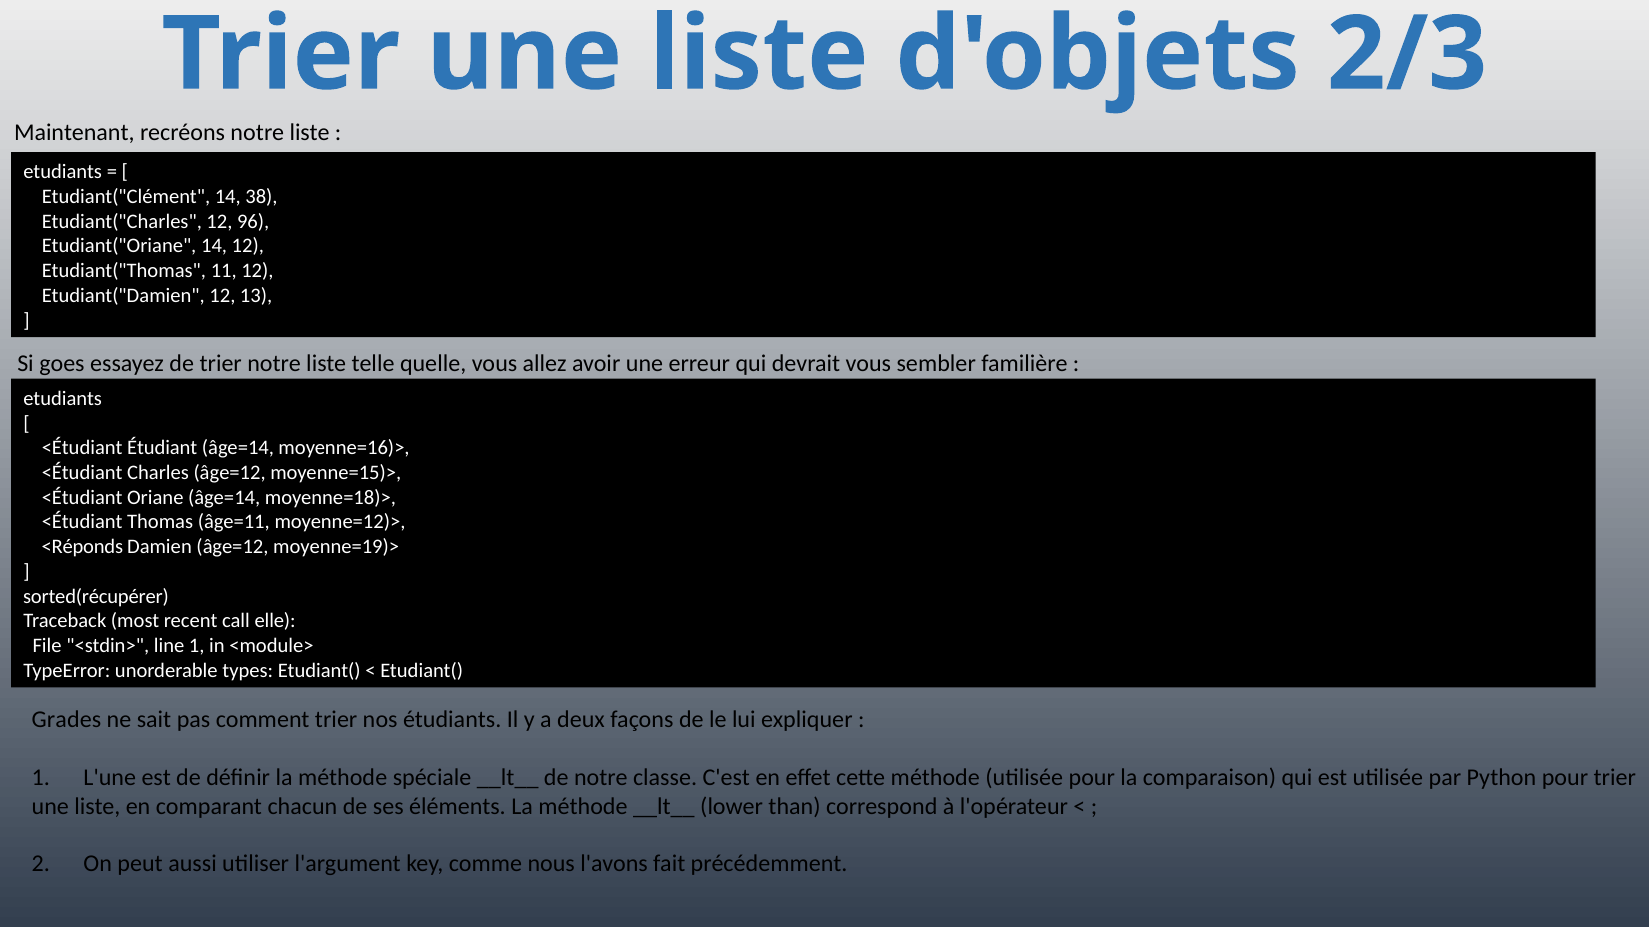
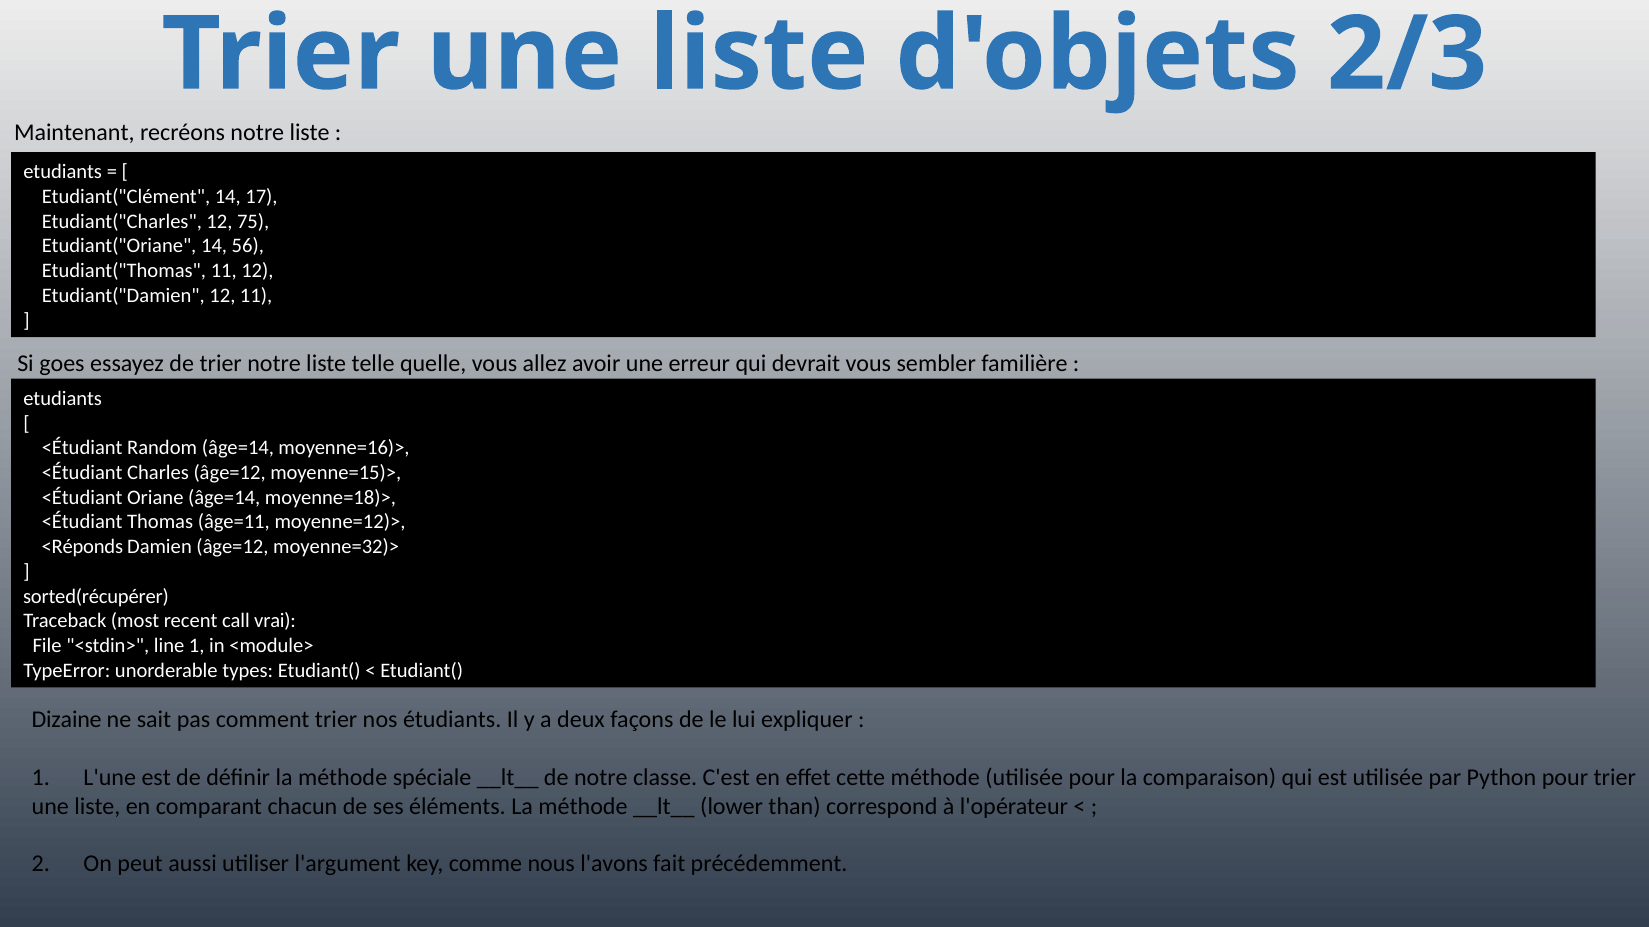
38: 38 -> 17 (261, 197)
96: 96 -> 75 (253, 222)
14 12: 12 -> 56 (248, 246)
12 13: 13 -> 11 (256, 296)
Étudiant: Étudiant -> Random (162, 448)
moyenne=19)>: moyenne=19)> -> moyenne=32)> (336, 547)
elle: elle -> vrai (275, 621)
Grades: Grades -> Dizaine (67, 720)
